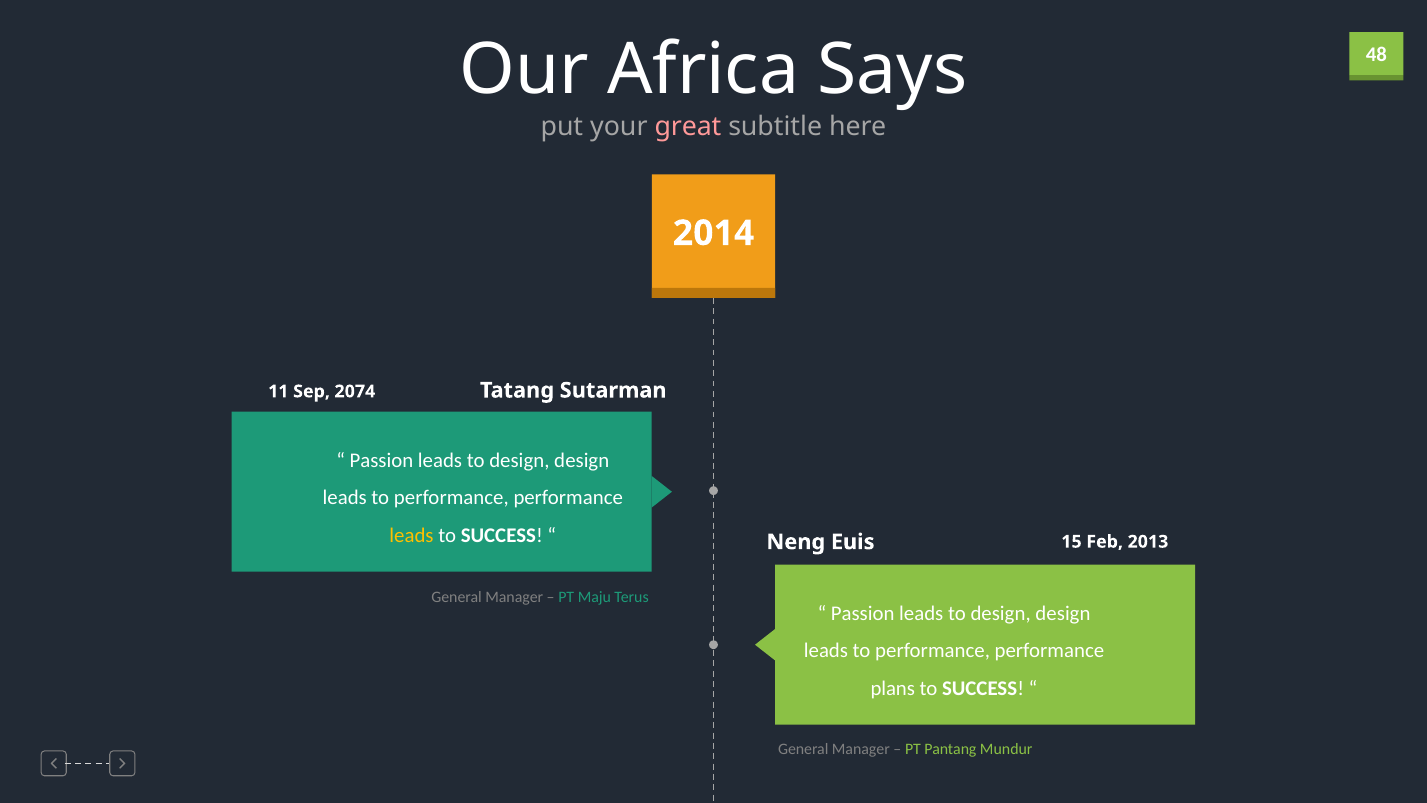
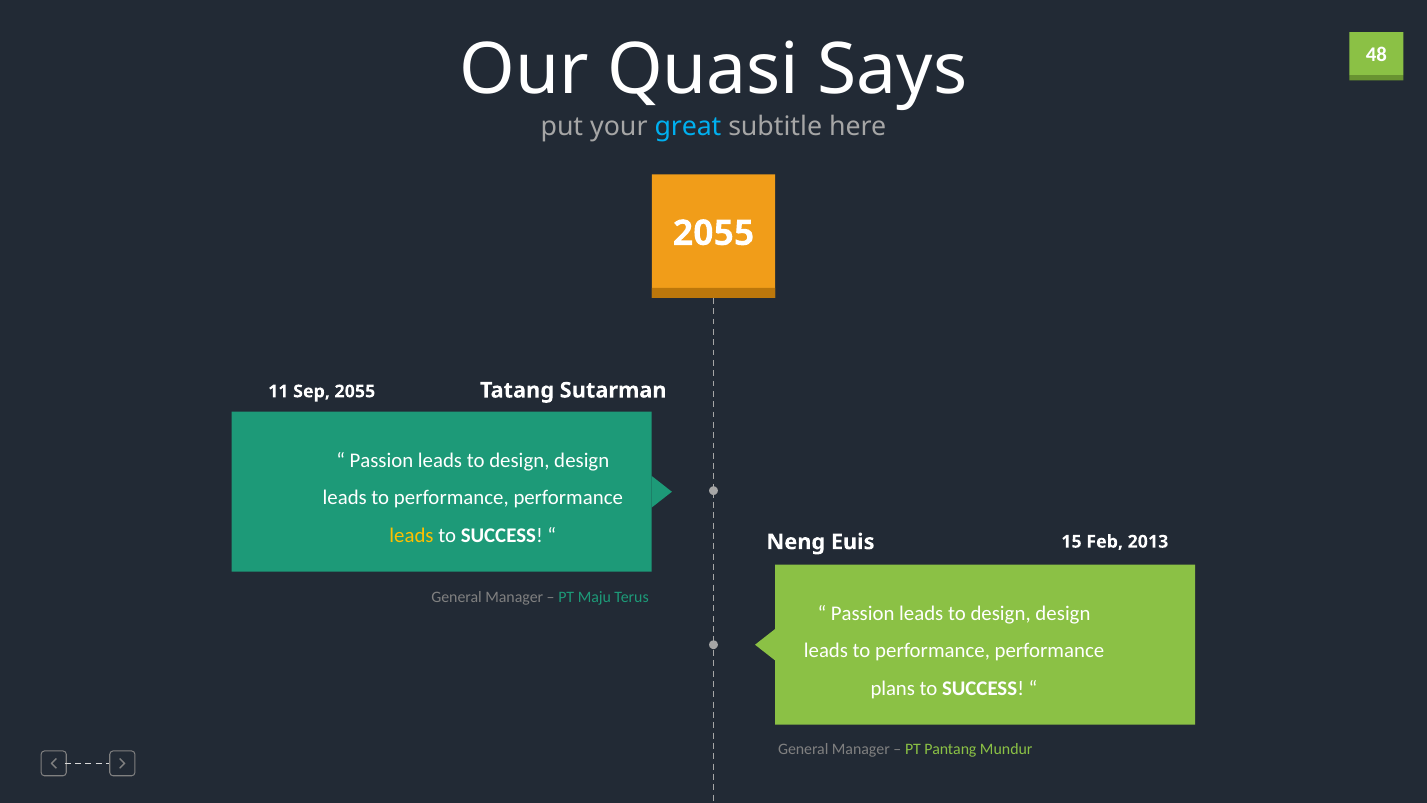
Africa: Africa -> Quasi (703, 70)
great colour: pink -> light blue (688, 126)
2014: 2014 -> 2055 (714, 233)
Sep 2074: 2074 -> 2055 (355, 391)
